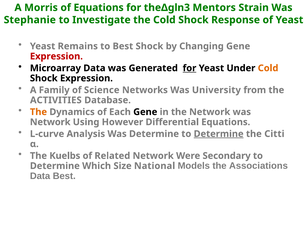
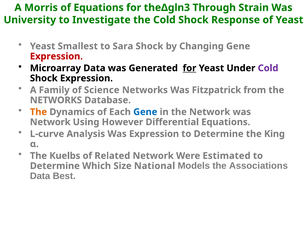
Mentors: Mentors -> Through (214, 8)
Stephanie: Stephanie -> University (30, 20)
Remains: Remains -> Smallest (78, 46)
to Best: Best -> Sara (123, 46)
Cold colour: orange -> purple (268, 68)
University: University -> Fitzpatrick (216, 90)
ACTIVITIES: ACTIVITIES -> NETWORKS (56, 100)
Gene colour: black -> blue (145, 112)
Was Determine: Determine -> Expression (154, 134)
Determine underline: present -> none (219, 134)
Citti: Citti -> King (274, 134)
Secondary: Secondary -> Estimated (227, 156)
